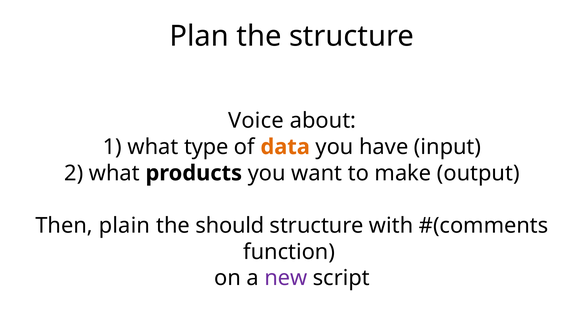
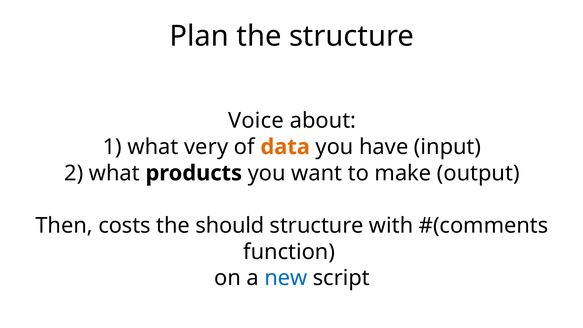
type: type -> very (206, 147)
plain: plain -> costs (125, 226)
new colour: purple -> blue (286, 278)
